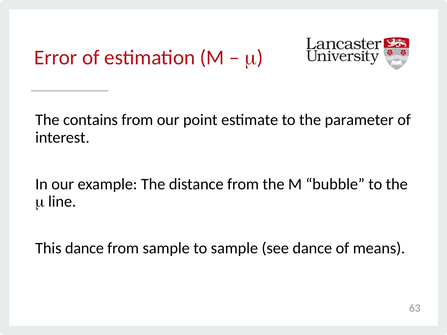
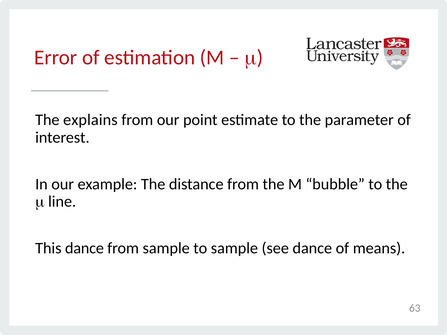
contains: contains -> explains (90, 120)
